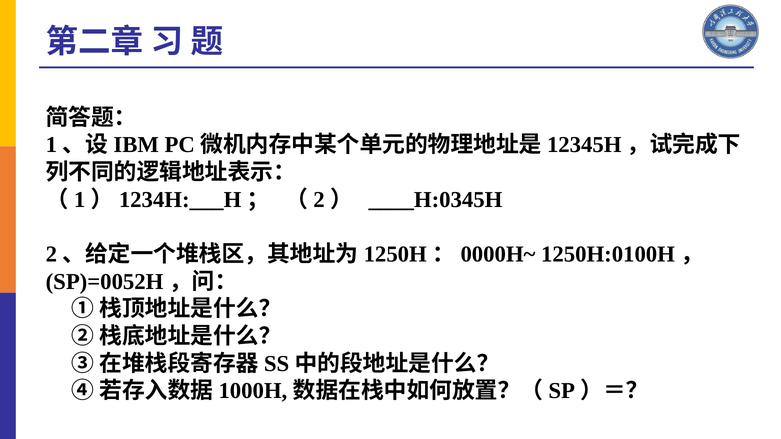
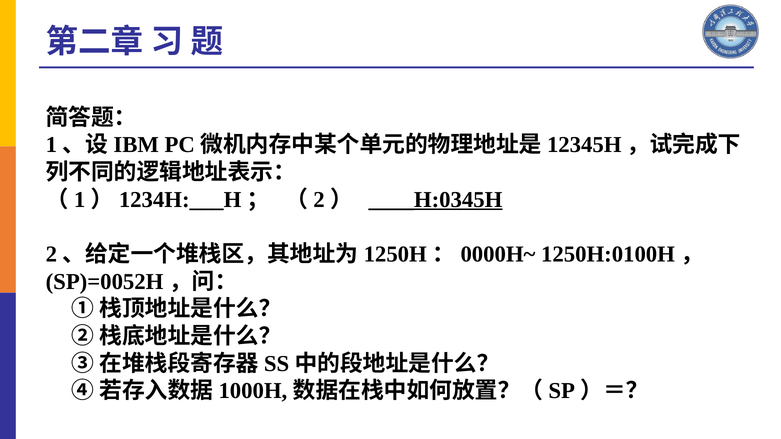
____H:0345H underline: none -> present (435, 200)
